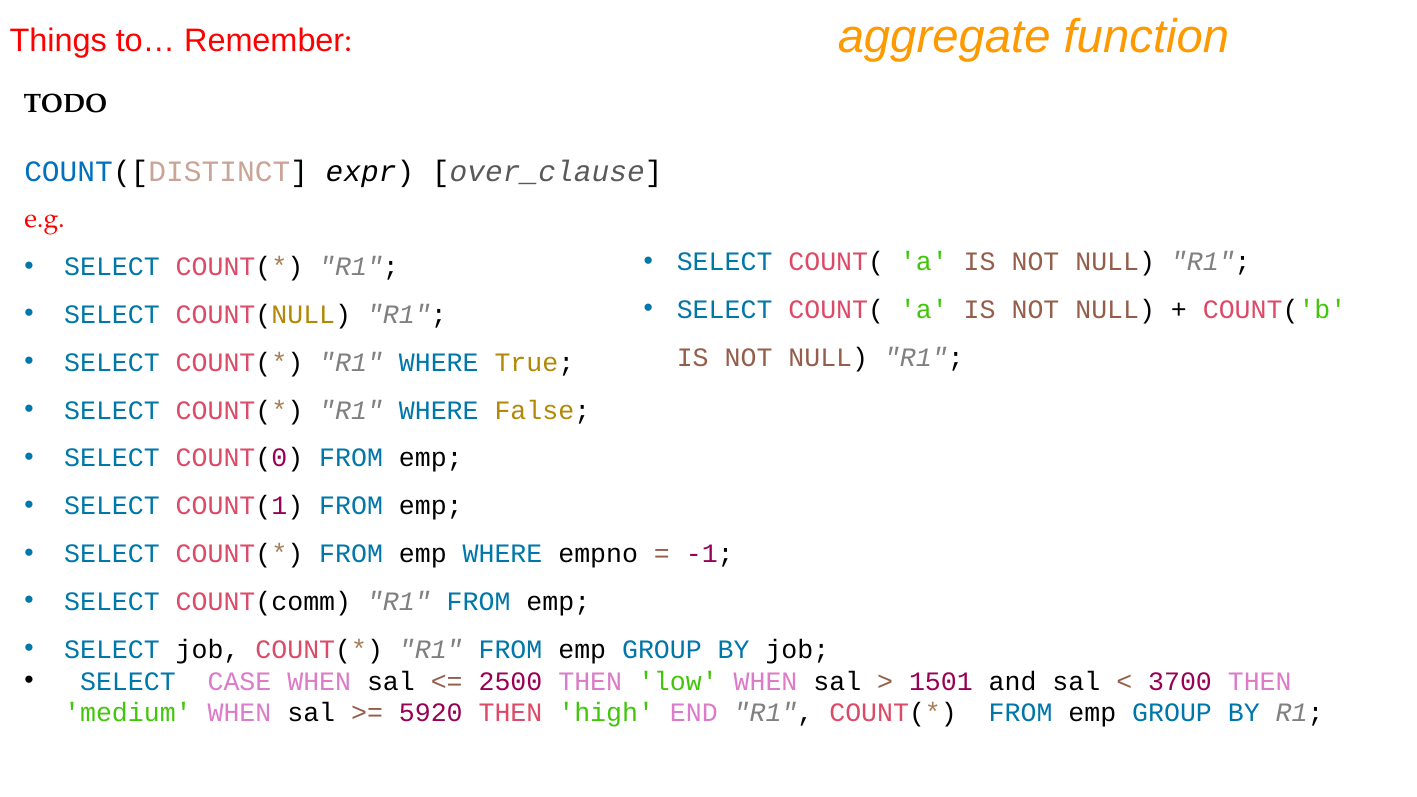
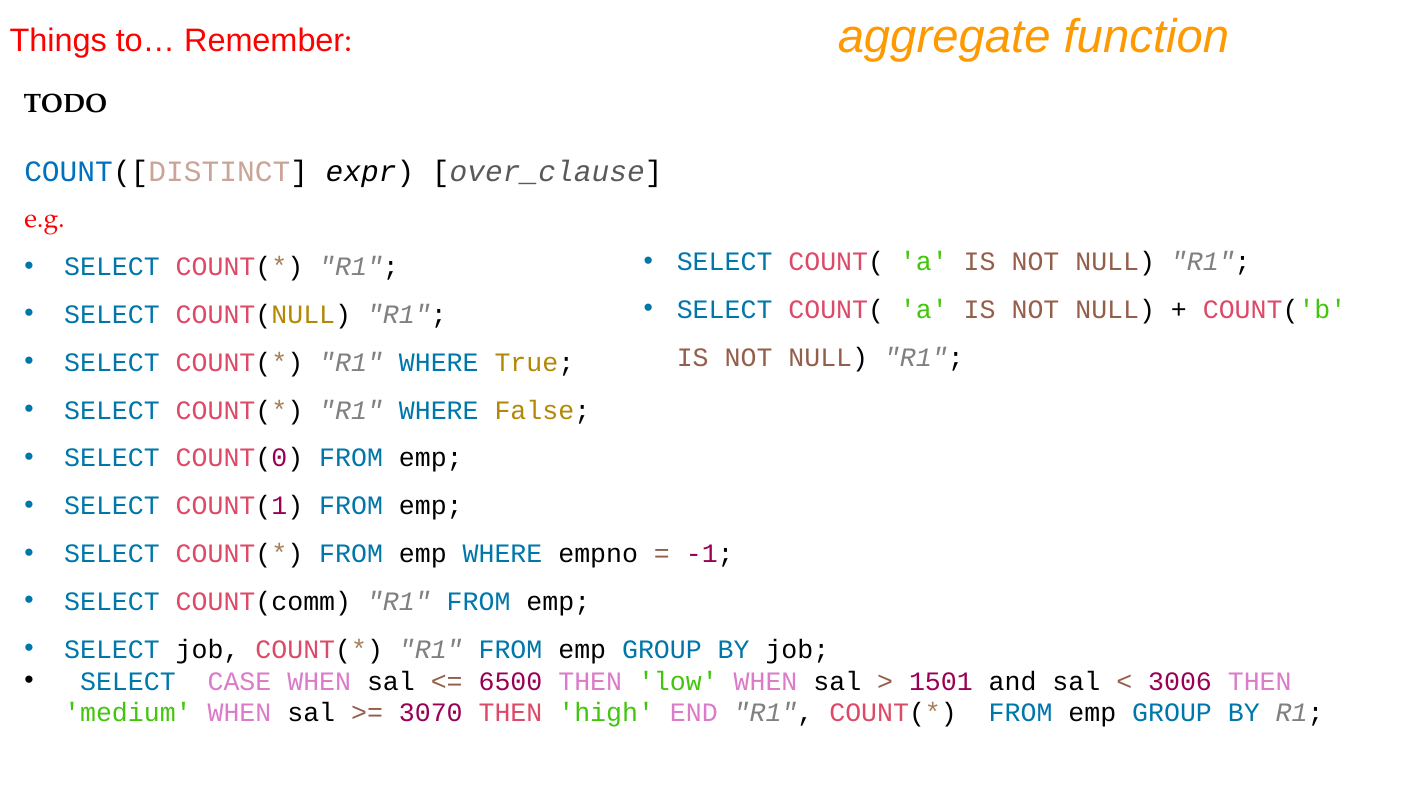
2500: 2500 -> 6500 (510, 681)
3700: 3700 -> 3006 (1180, 681)
5920: 5920 -> 3070 (431, 713)
